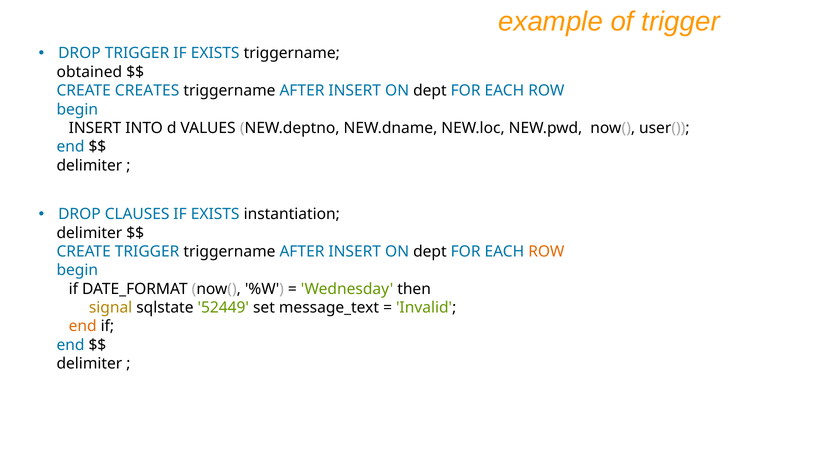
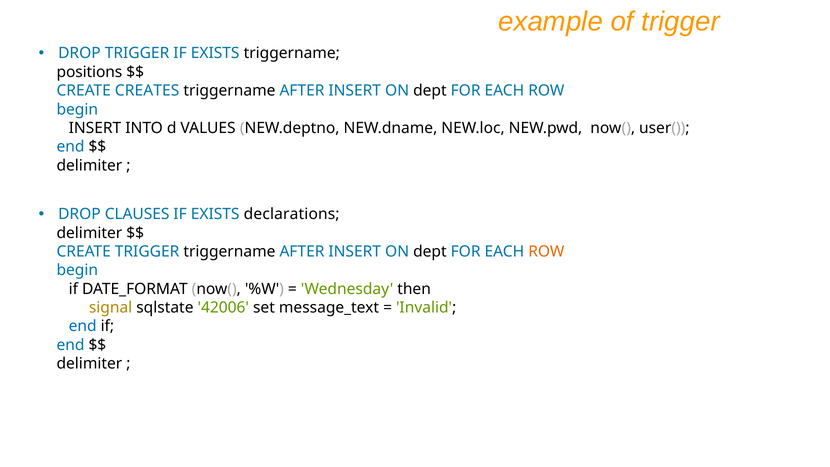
obtained: obtained -> positions (89, 72)
instantiation: instantiation -> declarations (292, 214)
52449: 52449 -> 42006 (223, 308)
end colour: orange -> blue (83, 326)
